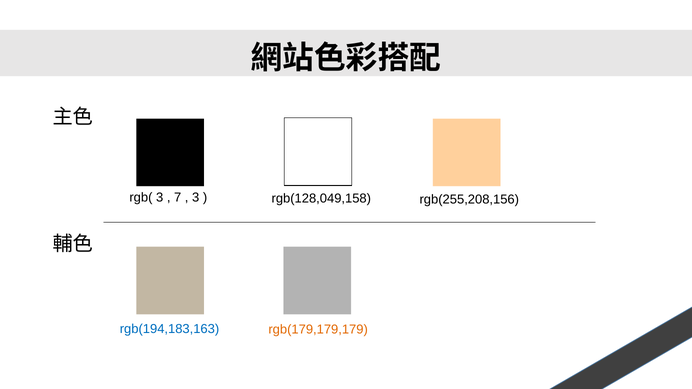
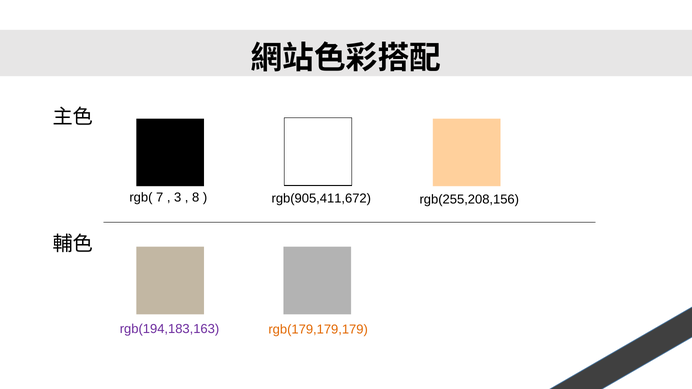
rgb( 3: 3 -> 7 (160, 198)
7: 7 -> 3 (178, 198)
3: 3 -> 8 (196, 198)
rgb(128,049,158: rgb(128,049,158 -> rgb(905,411,672 (321, 199)
rgb(194,183,163 colour: blue -> purple (170, 329)
